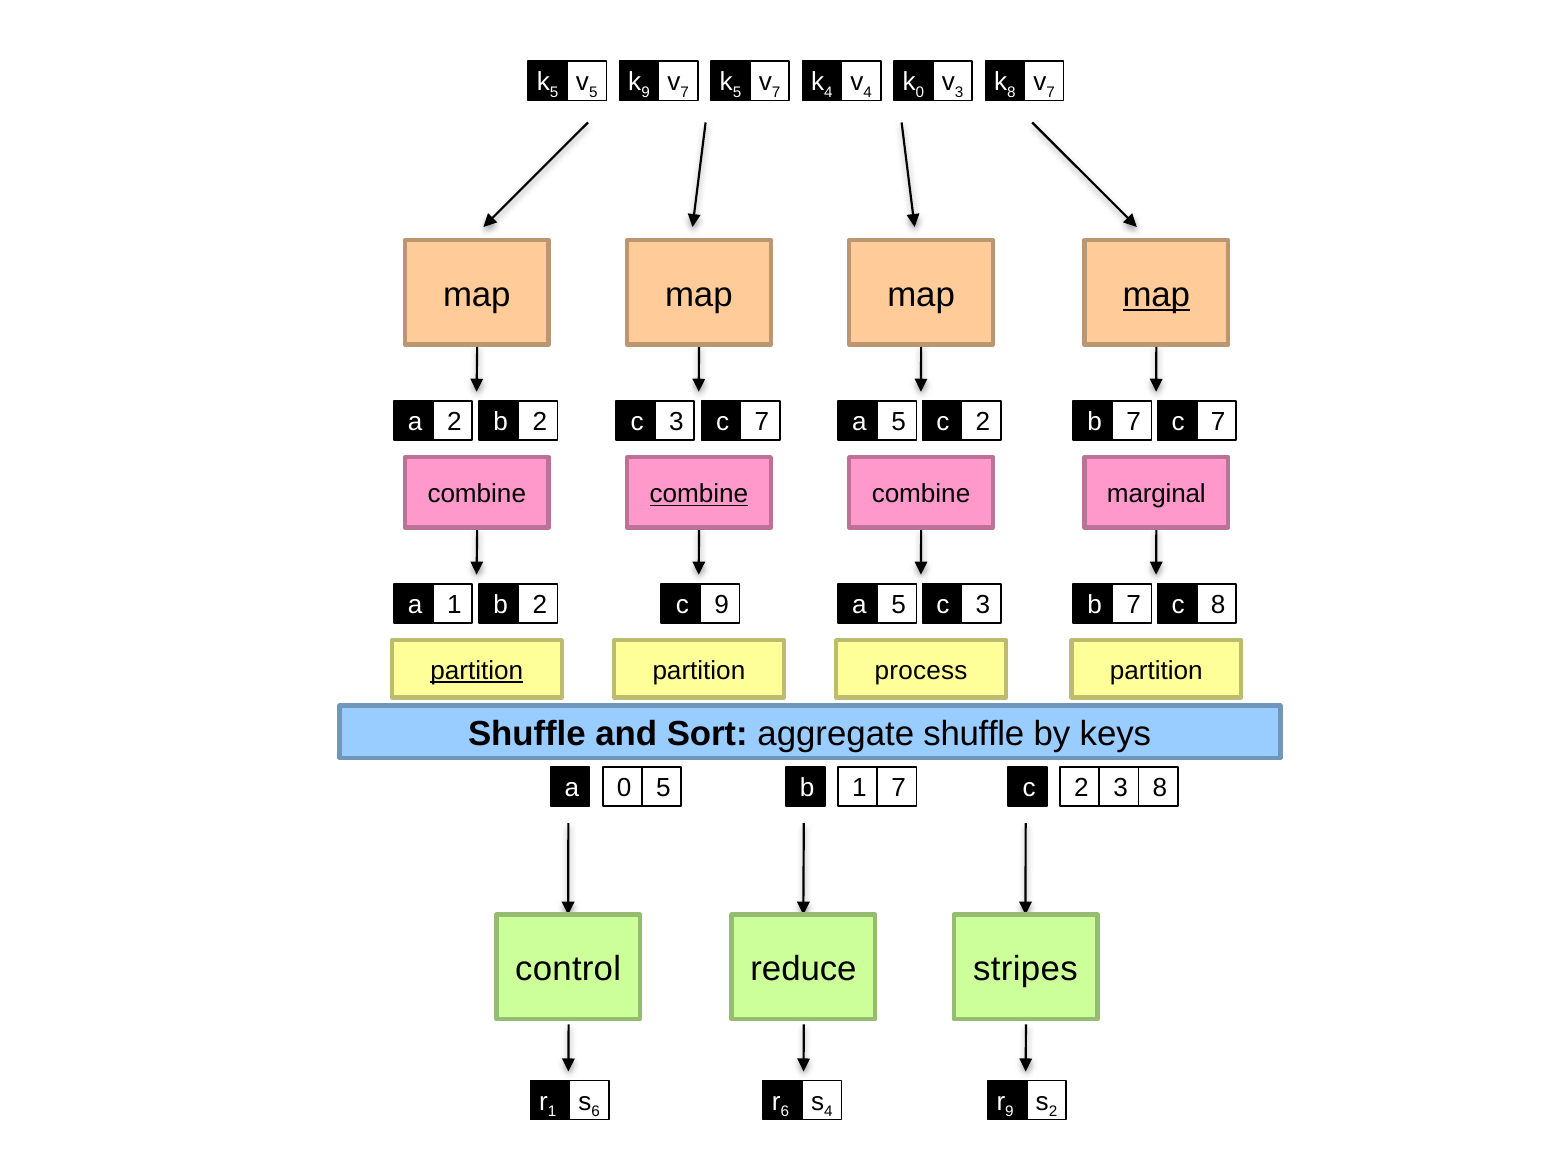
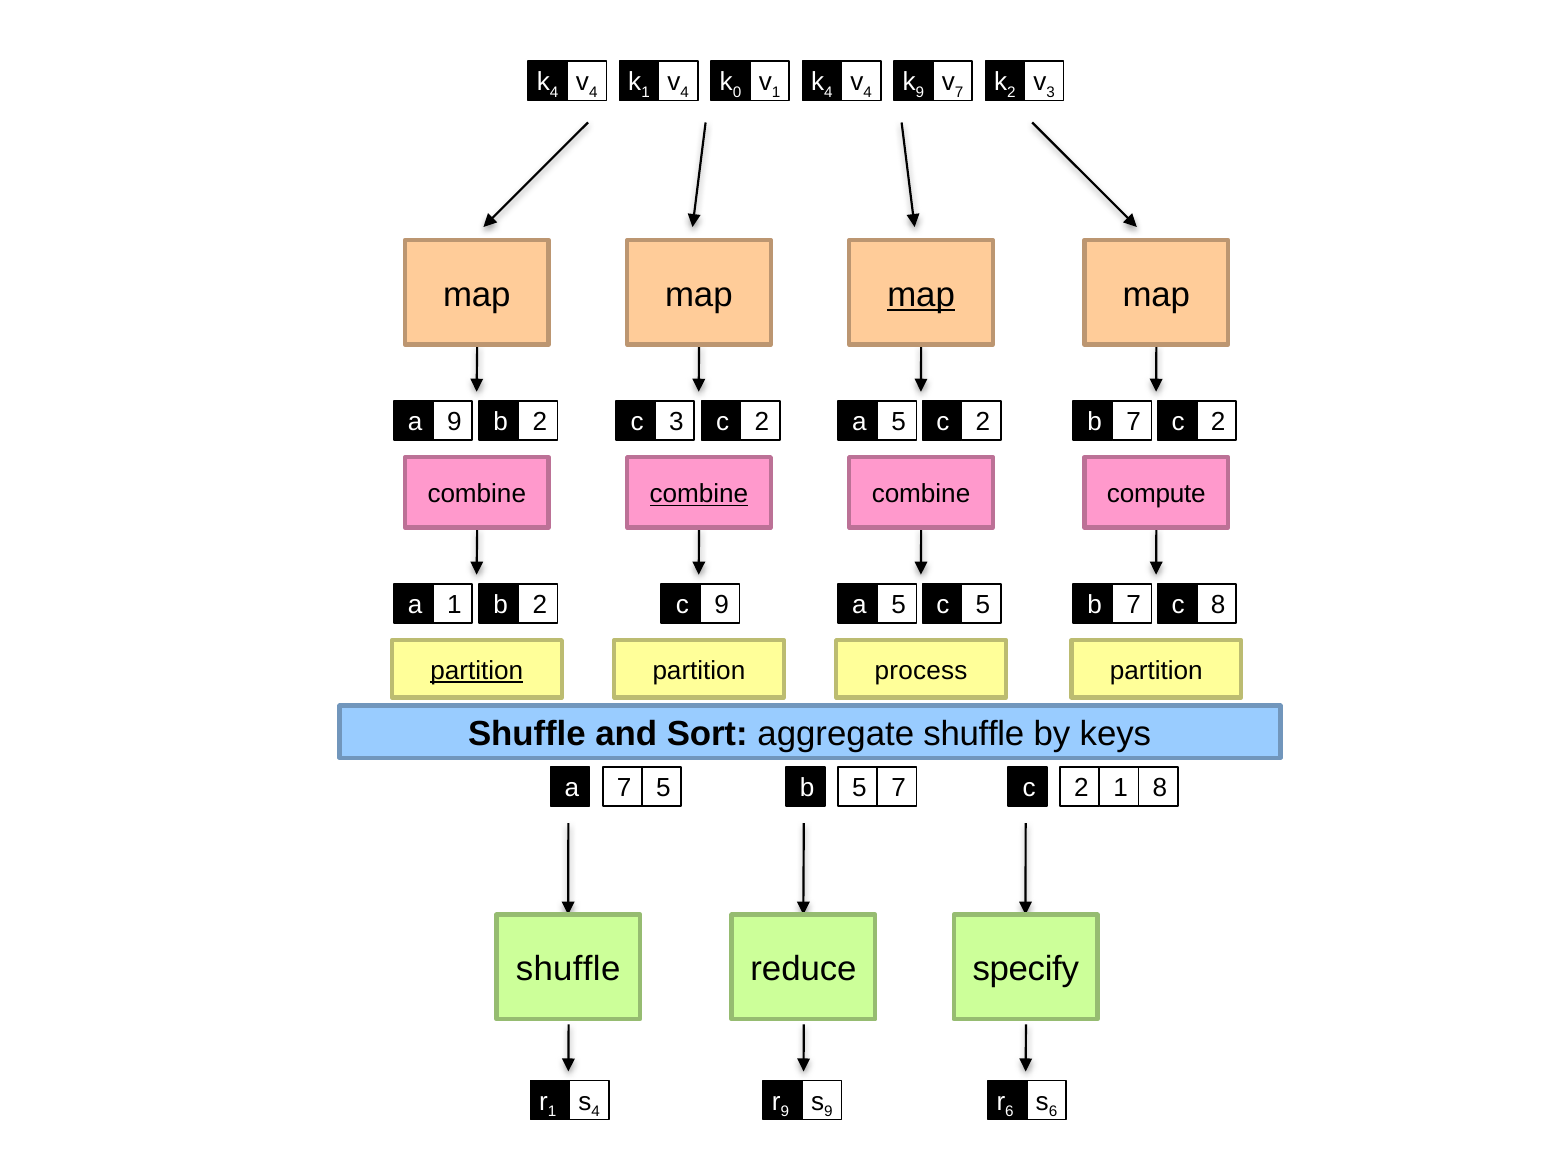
5: 5 -> 4 (554, 93)
5: 5 -> 4 (593, 93)
9: 9 -> 1 (646, 93)
7: 7 -> 4 (685, 93)
5: 5 -> 0 (737, 93)
7: 7 -> 1 (776, 93)
0: 0 -> 9 (920, 93)
3: 3 -> 7 (959, 93)
8: 8 -> 2 (1011, 93)
7: 7 -> 3 (1051, 93)
map underline: none -> present (921, 295)
map underline: present -> none (1156, 295)
a 2: 2 -> 9 (454, 422)
3 7: 7 -> 2 (762, 422)
7 7: 7 -> 2 (1218, 422)
marginal: marginal -> compute (1156, 494)
5 3: 3 -> 5 (983, 605)
a 0: 0 -> 7 (624, 788)
b 1: 1 -> 5 (859, 788)
2 3: 3 -> 1 (1121, 788)
control: control -> shuffle (568, 969)
stripes: stripes -> specify (1026, 969)
6: 6 -> 4 (596, 1112)
6: 6 -> 9 (785, 1112)
4: 4 -> 9 (828, 1112)
9: 9 -> 6 (1009, 1112)
2: 2 -> 6 (1053, 1112)
